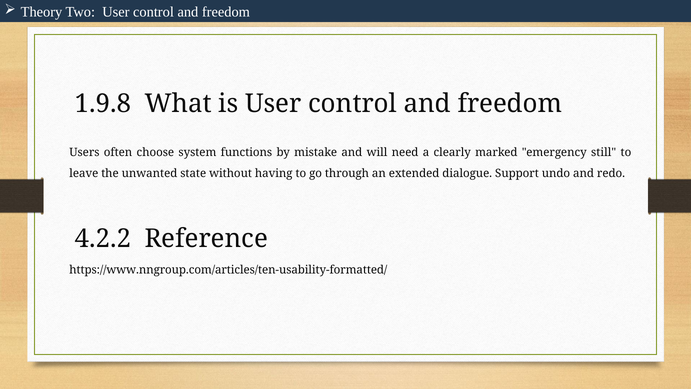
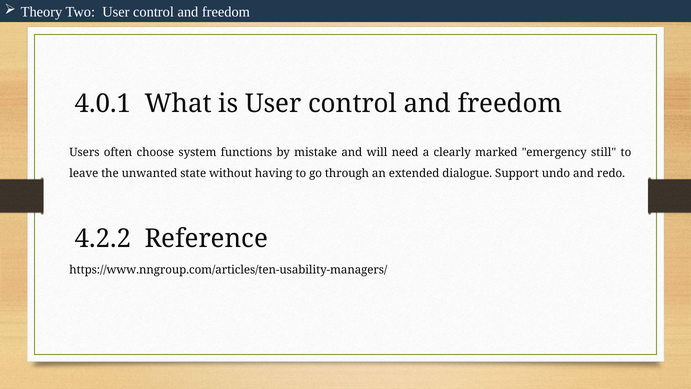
1.9.8: 1.9.8 -> 4.0.1 (103, 103)
https://www.nngroup.com/articles/ten-usability-formatted/: https://www.nngroup.com/articles/ten-usability-formatted/ -> https://www.nngroup.com/articles/ten-usability-managers/ (228, 270)
